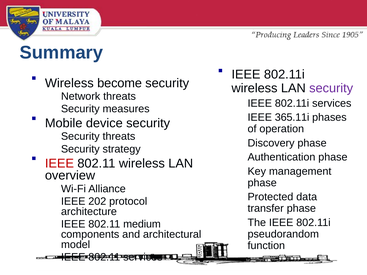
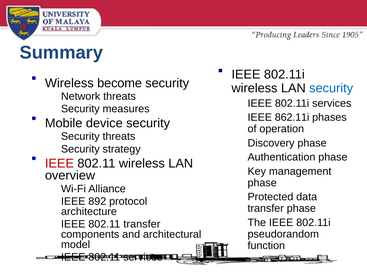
security colour: purple -> blue (331, 88)
365.11i: 365.11i -> 862.11i (292, 117)
202: 202 -> 892 (97, 201)
802.11 medium: medium -> transfer (142, 224)
